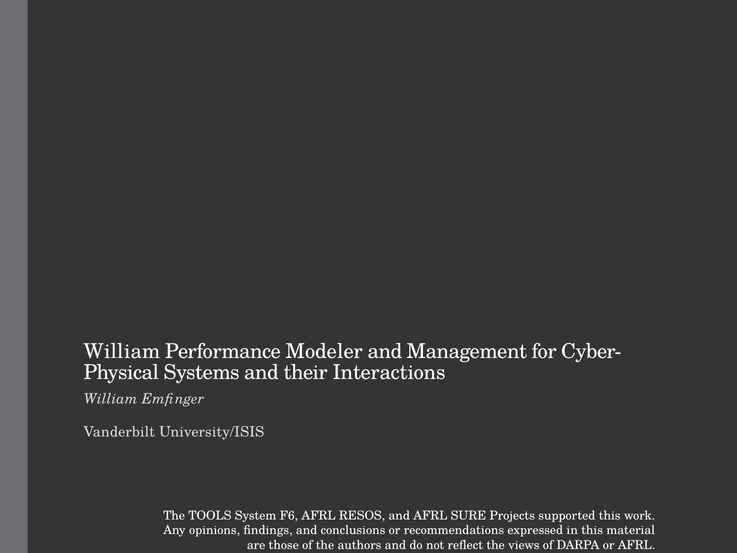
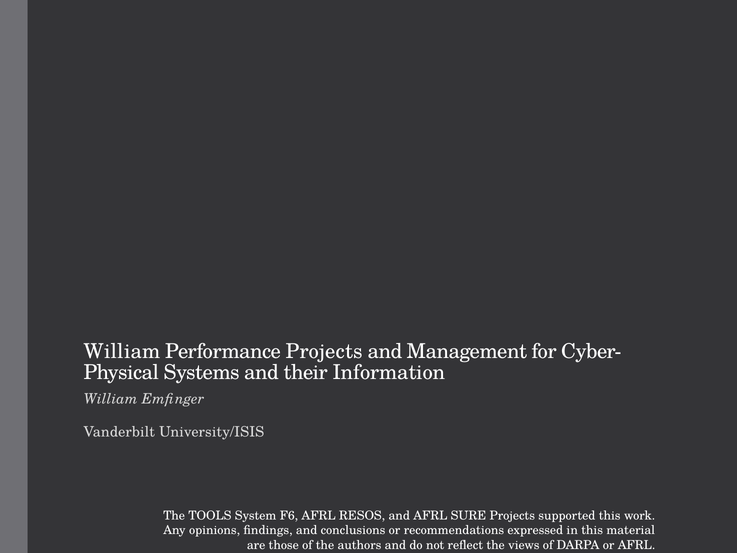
Performance Modeler: Modeler -> Projects (324, 351)
Interactions: Interactions -> Information (389, 372)
